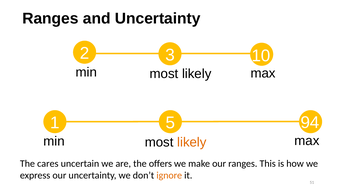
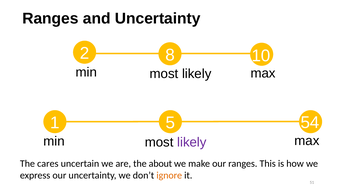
3: 3 -> 8 (170, 55)
94: 94 -> 54 (310, 123)
likely colour: orange -> purple (192, 142)
offers: offers -> about (160, 164)
